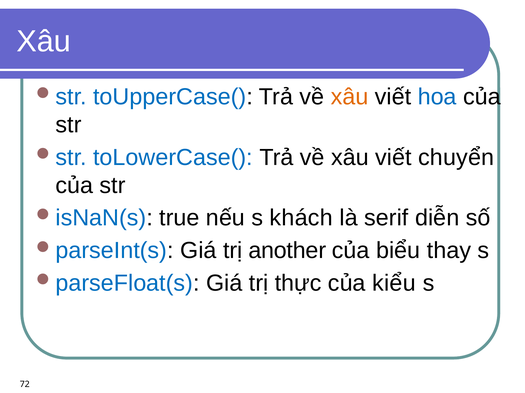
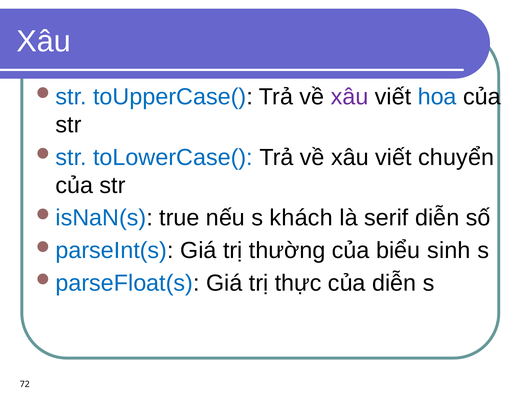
xâu colour: orange -> purple (350, 97)
another: another -> thường (287, 251)
thay: thay -> sinh (449, 251)
của kiểu: kiểu -> diễn (394, 284)
